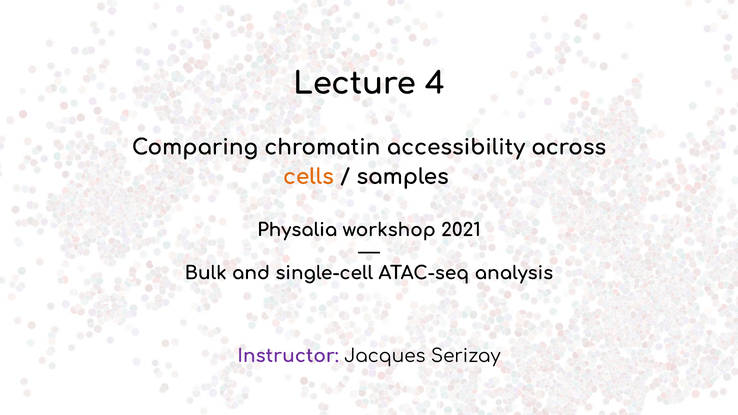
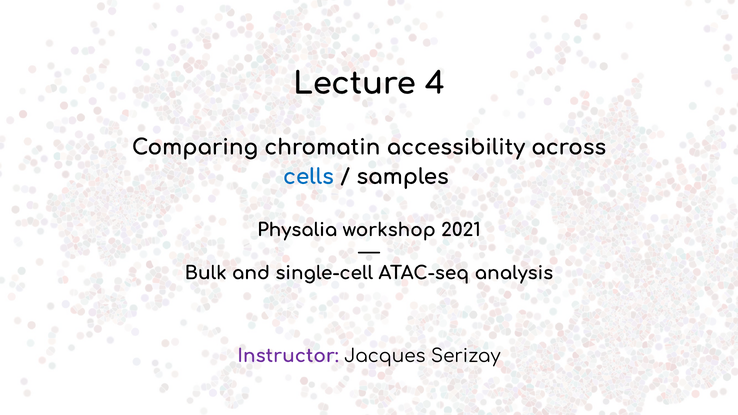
cells colour: orange -> blue (308, 177)
